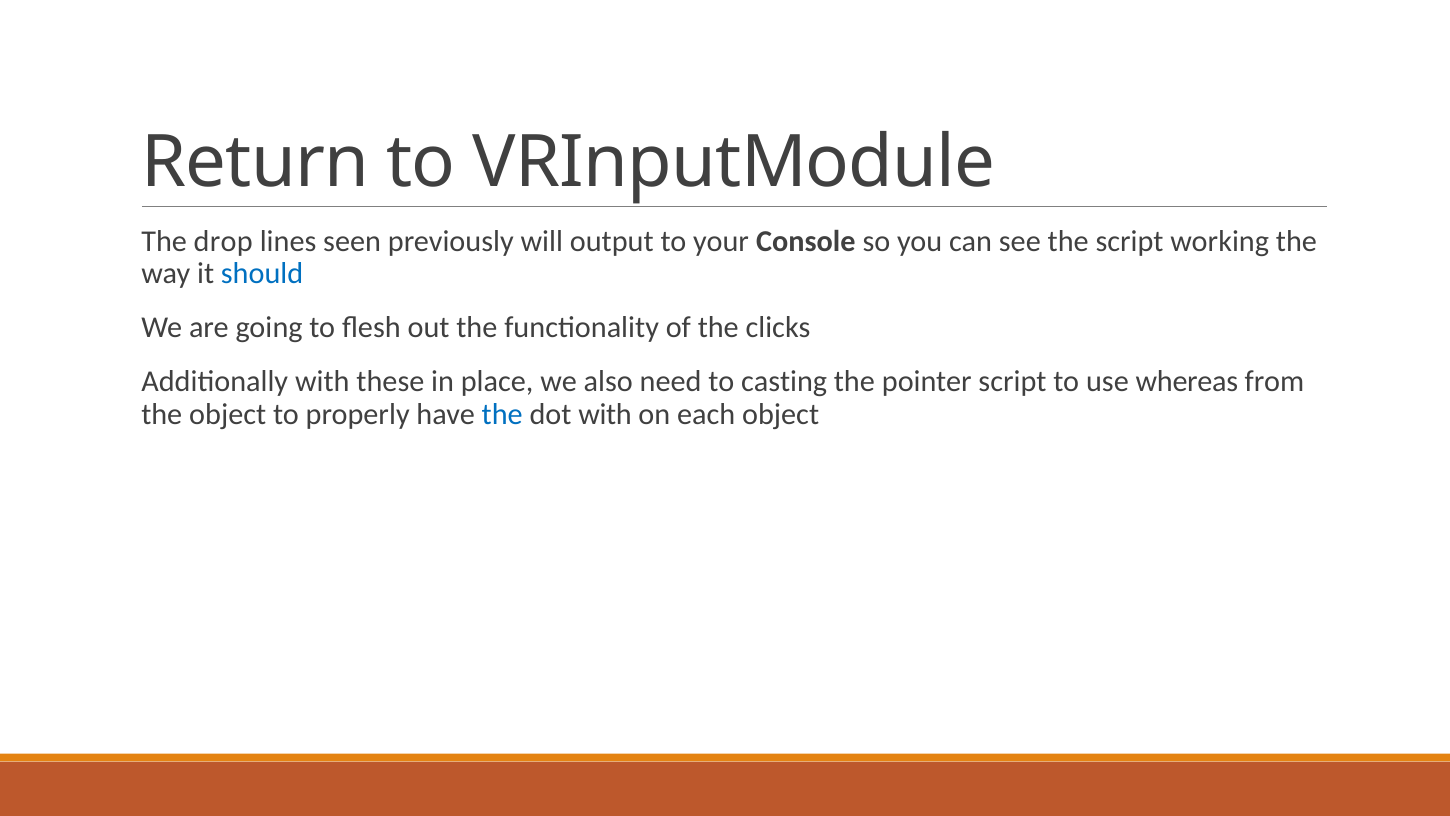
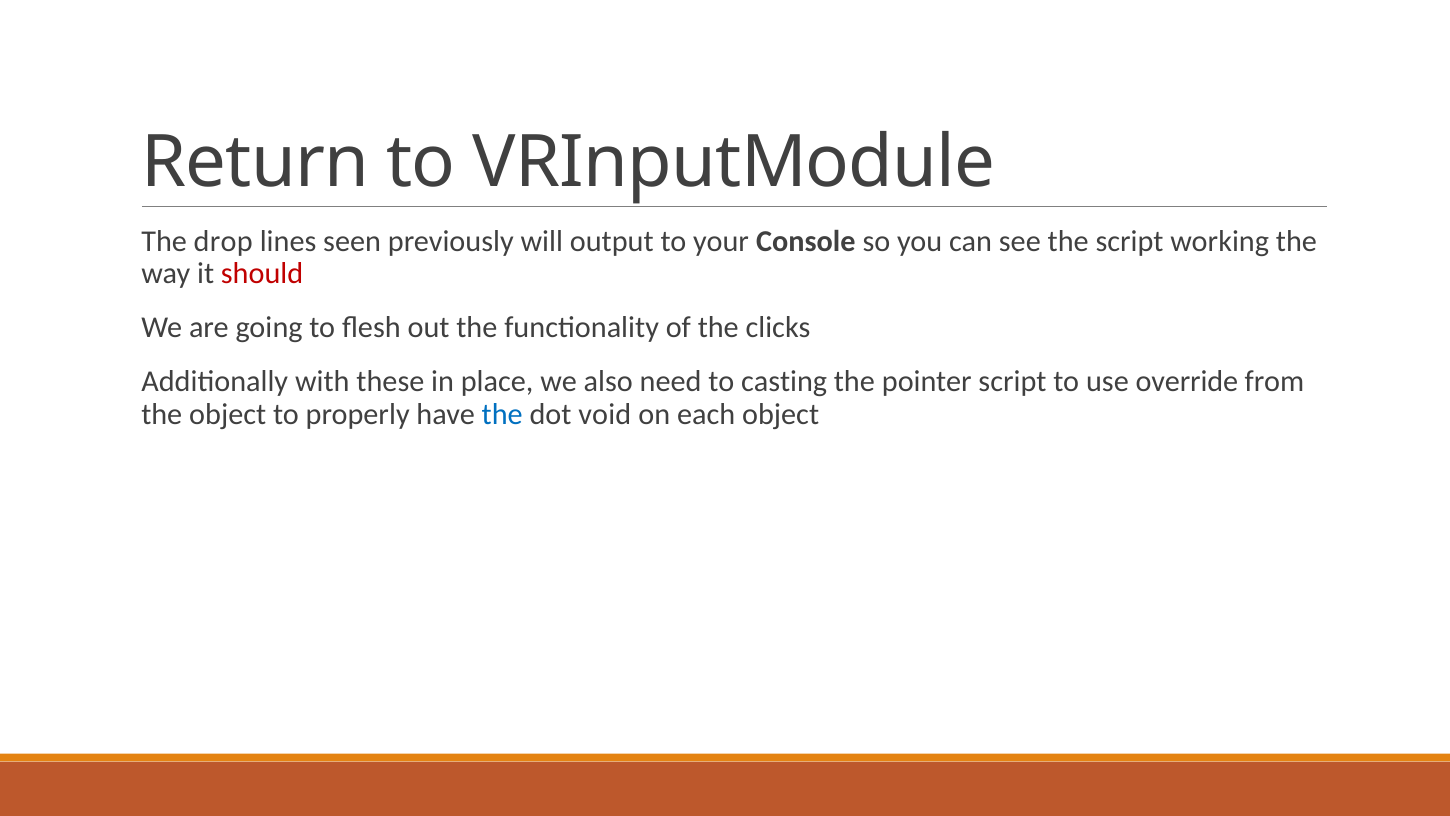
should colour: blue -> red (262, 274)
whereas: whereas -> override (1187, 381)
dot with: with -> void (605, 414)
